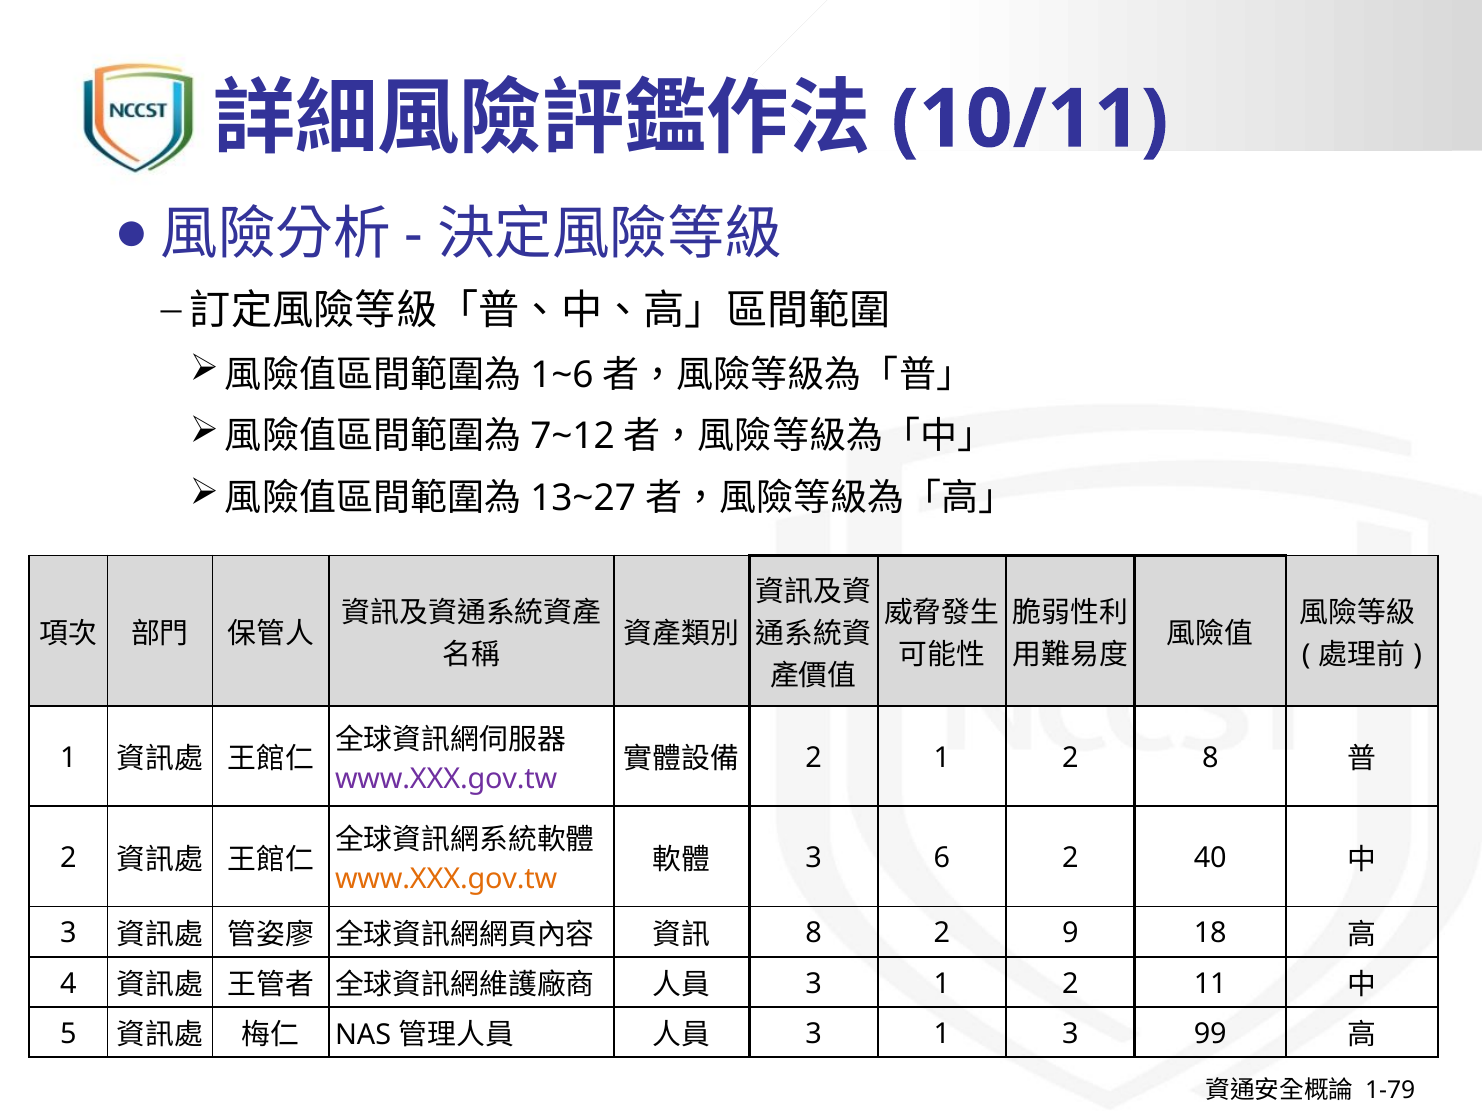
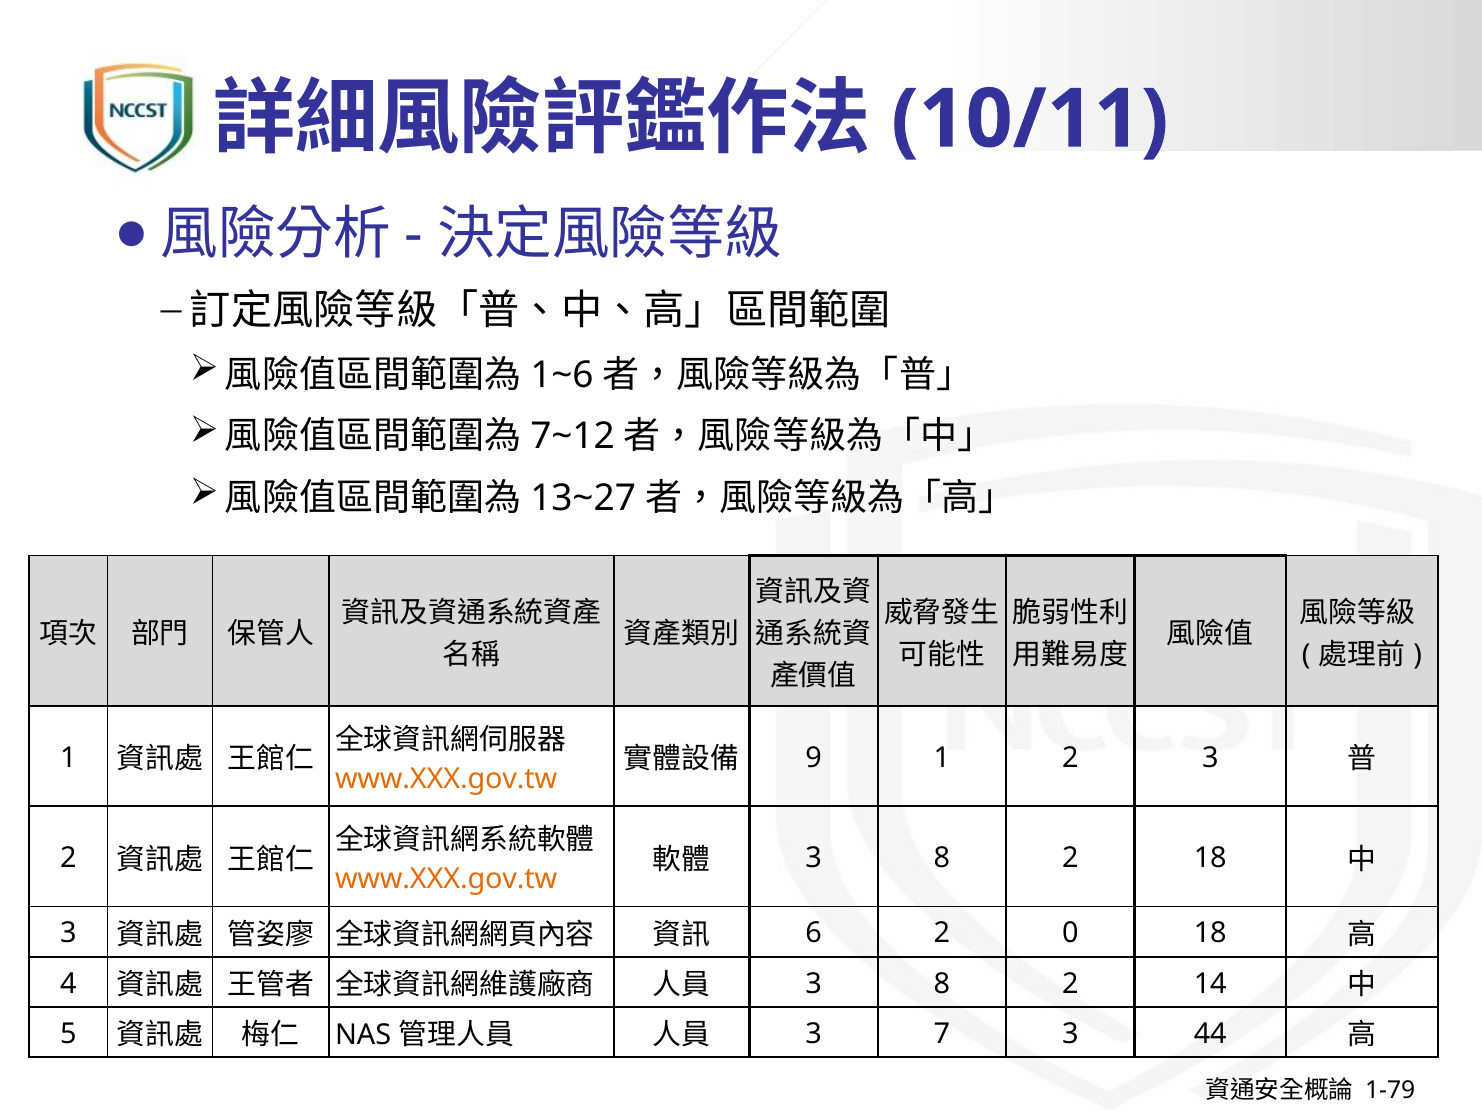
2: 2 -> 9 (814, 758)
2 8: 8 -> 3 (1210, 758)
www.XXX.gov.tw colour: purple -> orange (446, 779)
6: 6 -> 8 (942, 859)
2 40: 40 -> 18 (1210, 859)
8: 8 -> 6 (814, 934)
9: 9 -> 0 (1070, 934)
1: 1 -> 8 (942, 984)
11: 11 -> 14 (1210, 984)
1: 1 -> 7 (942, 1034)
99: 99 -> 44 (1210, 1034)
